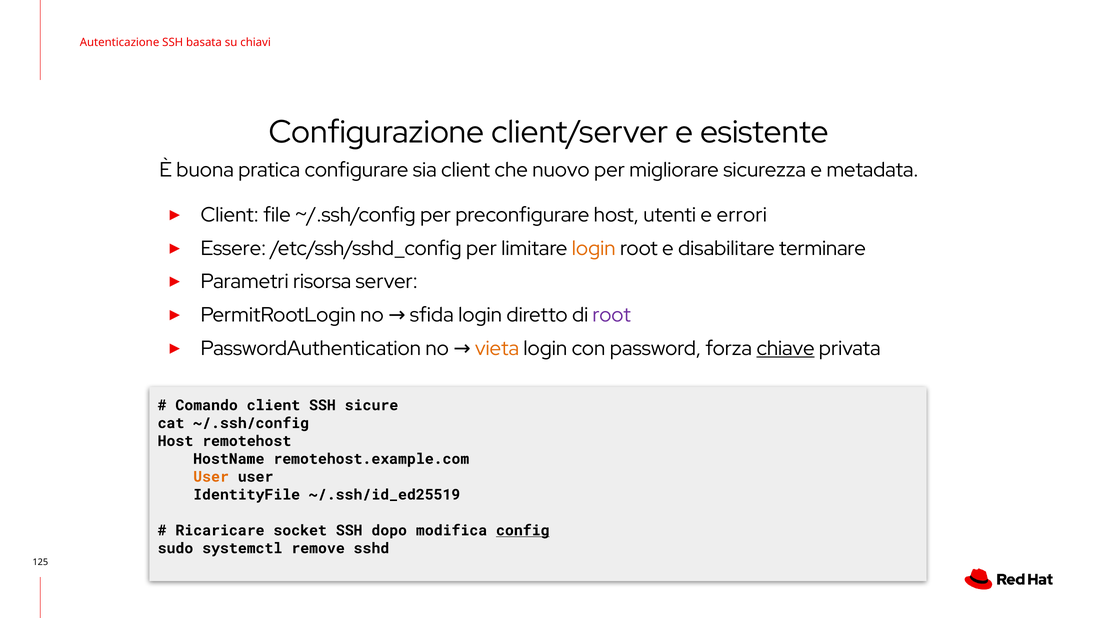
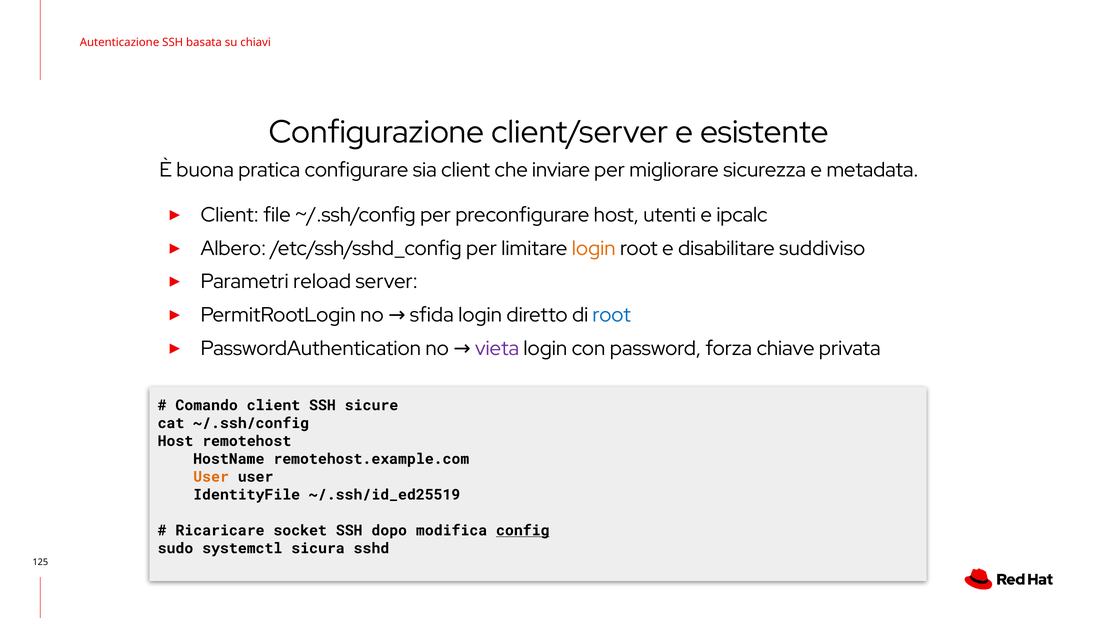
nuovo: nuovo -> inviare (561, 170)
errori: errori -> ipcalc (742, 215)
Essere: Essere -> Albero (233, 248)
terminare: terminare -> suddiviso (822, 248)
risorsa: risorsa -> reload (322, 281)
root colour: purple -> blue (612, 315)
vieta colour: orange -> purple (497, 348)
chiave underline: present -> none (786, 348)
remove: remove -> sicura (318, 548)
